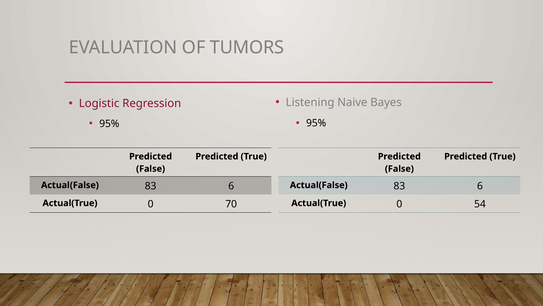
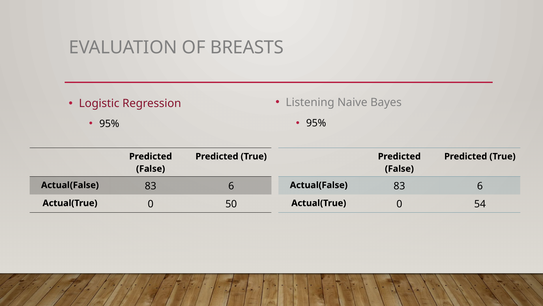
TUMORS: TUMORS -> BREASTS (247, 48)
70: 70 -> 50 (231, 204)
